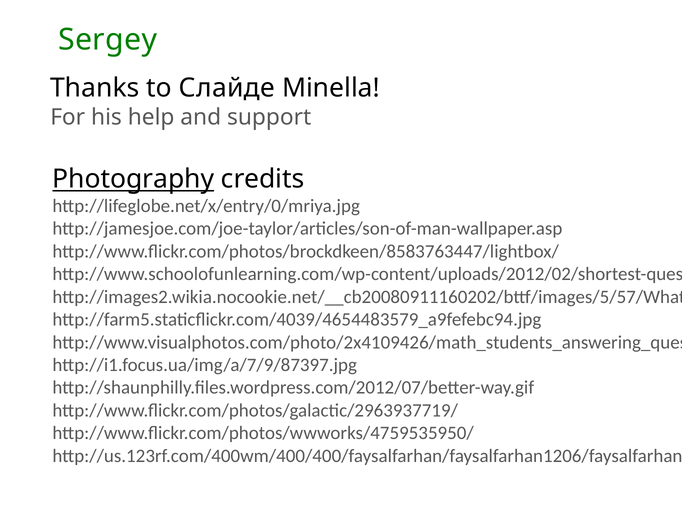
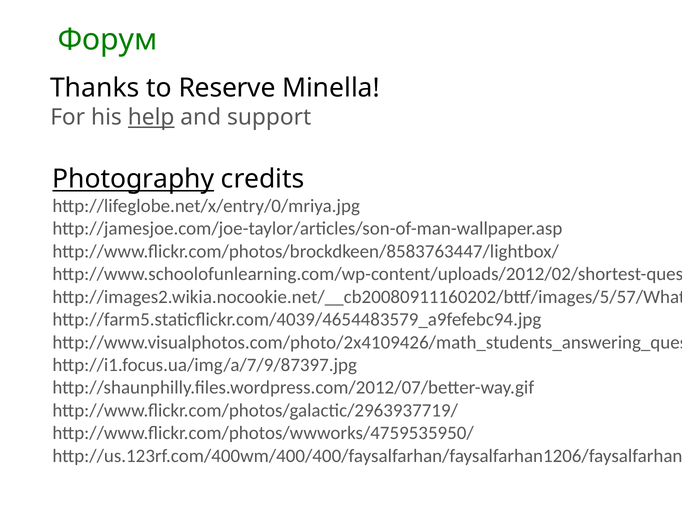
Sergey: Sergey -> Форум (108, 40)
Слайде: Слайде -> Reserve (227, 88)
help underline: none -> present (151, 117)
